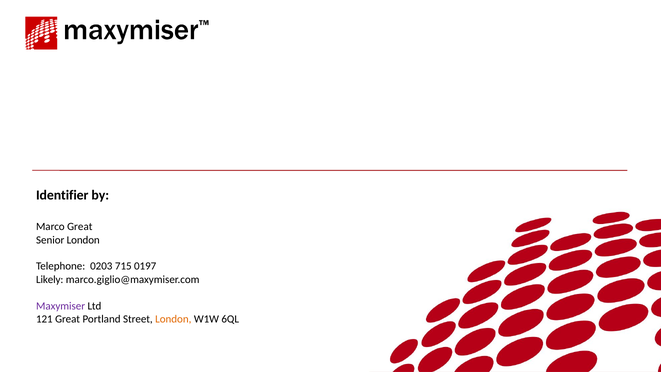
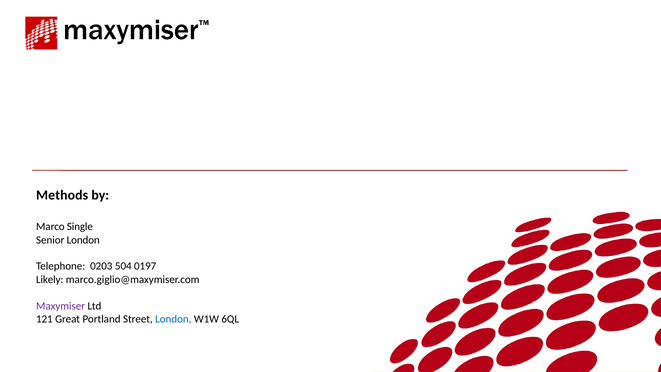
Identifier: Identifier -> Methods (62, 195)
Marco Great: Great -> Single (80, 227)
715: 715 -> 504 (123, 266)
London colour: orange -> blue (173, 319)
